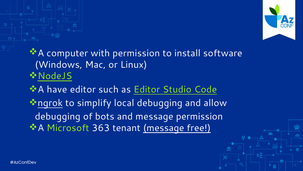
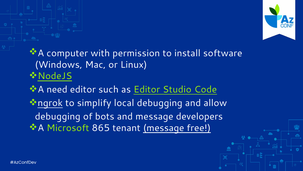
have: have -> need (57, 89)
message permission: permission -> developers (199, 116)
363: 363 -> 865 (101, 127)
